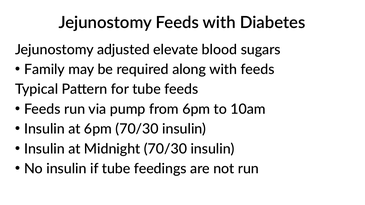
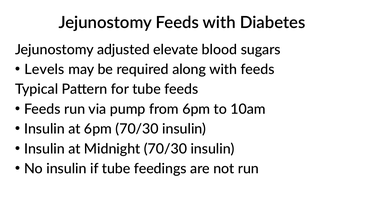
Family: Family -> Levels (44, 70)
